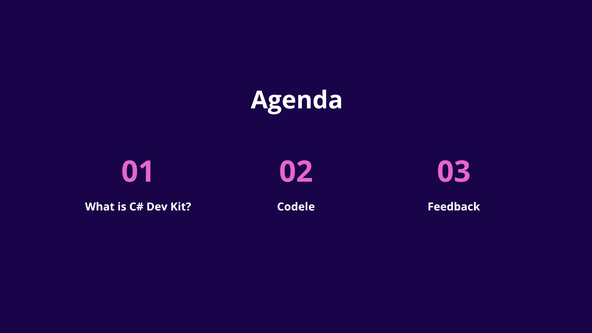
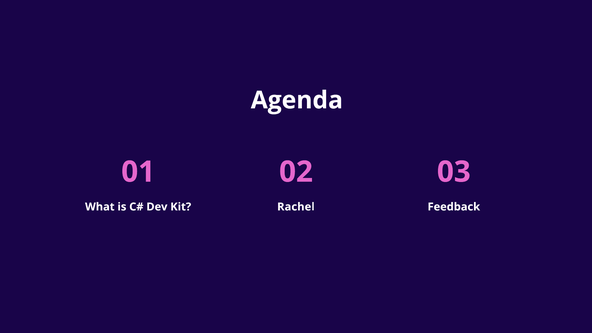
Codele: Codele -> Rachel (296, 207)
